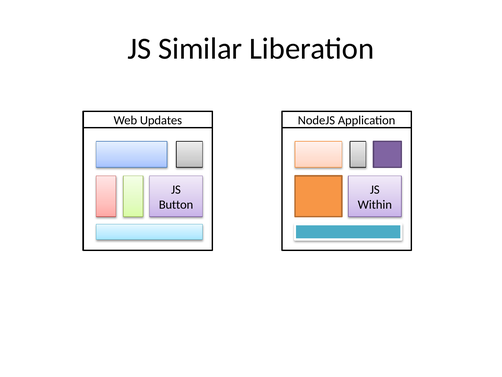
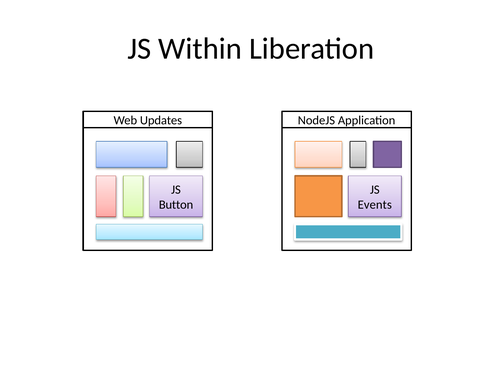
Similar: Similar -> Within (200, 49)
Within: Within -> Events (375, 204)
